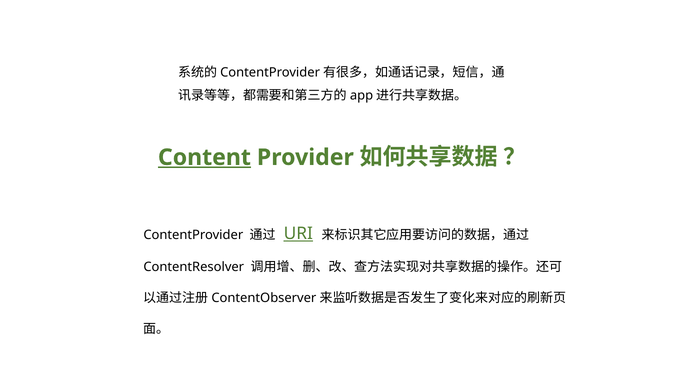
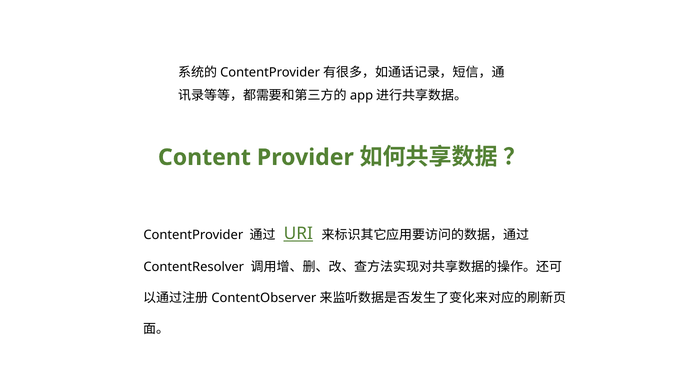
Content underline: present -> none (204, 157)
